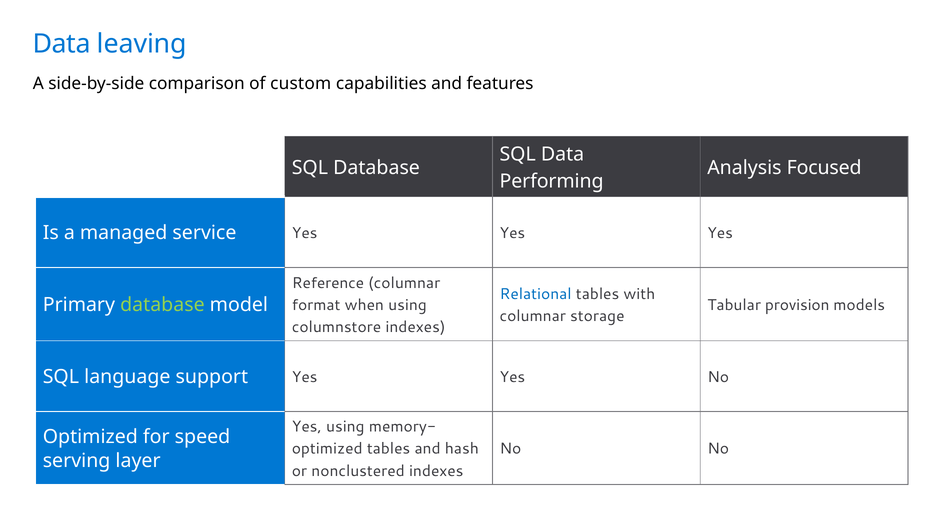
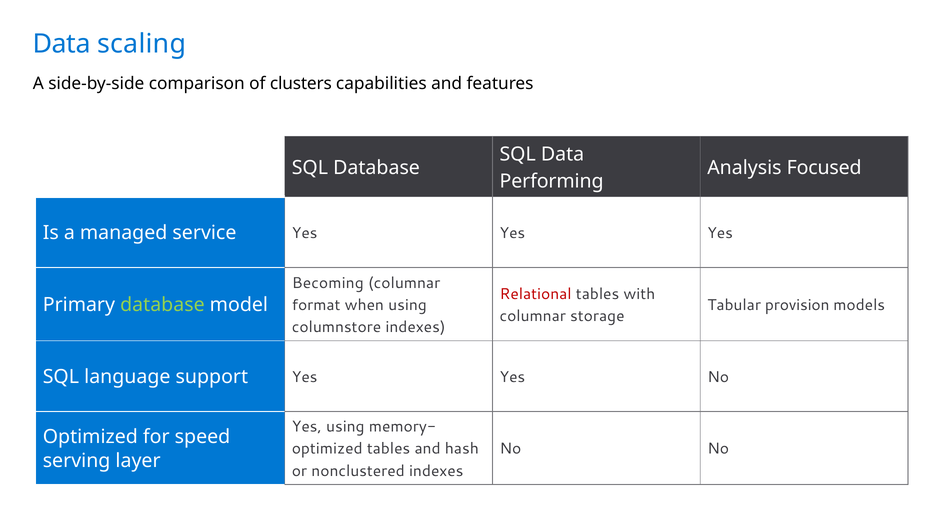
leaving: leaving -> scaling (142, 44)
custom: custom -> clusters (301, 84)
Reference: Reference -> Becoming (328, 283)
Relational colour: blue -> red (536, 294)
